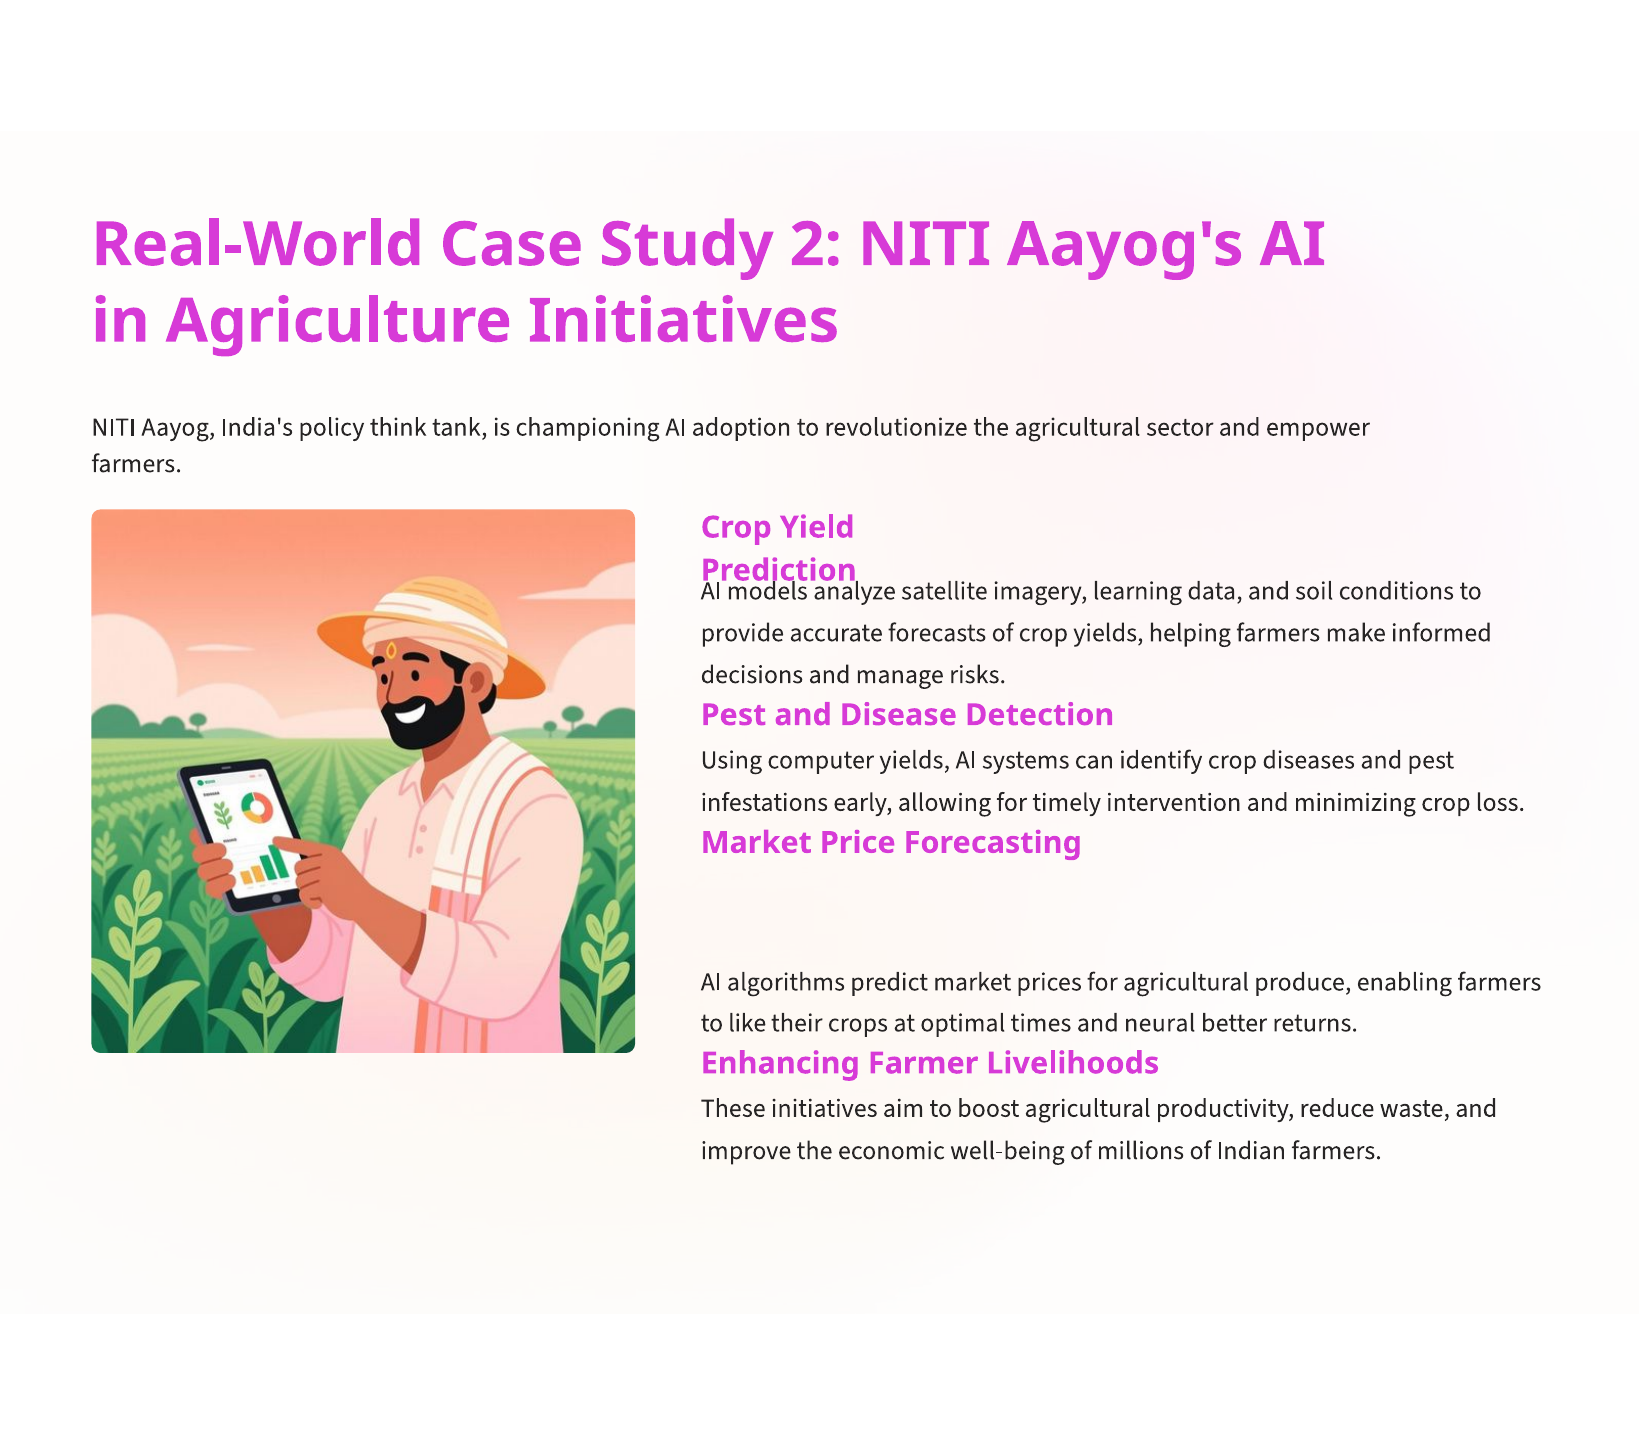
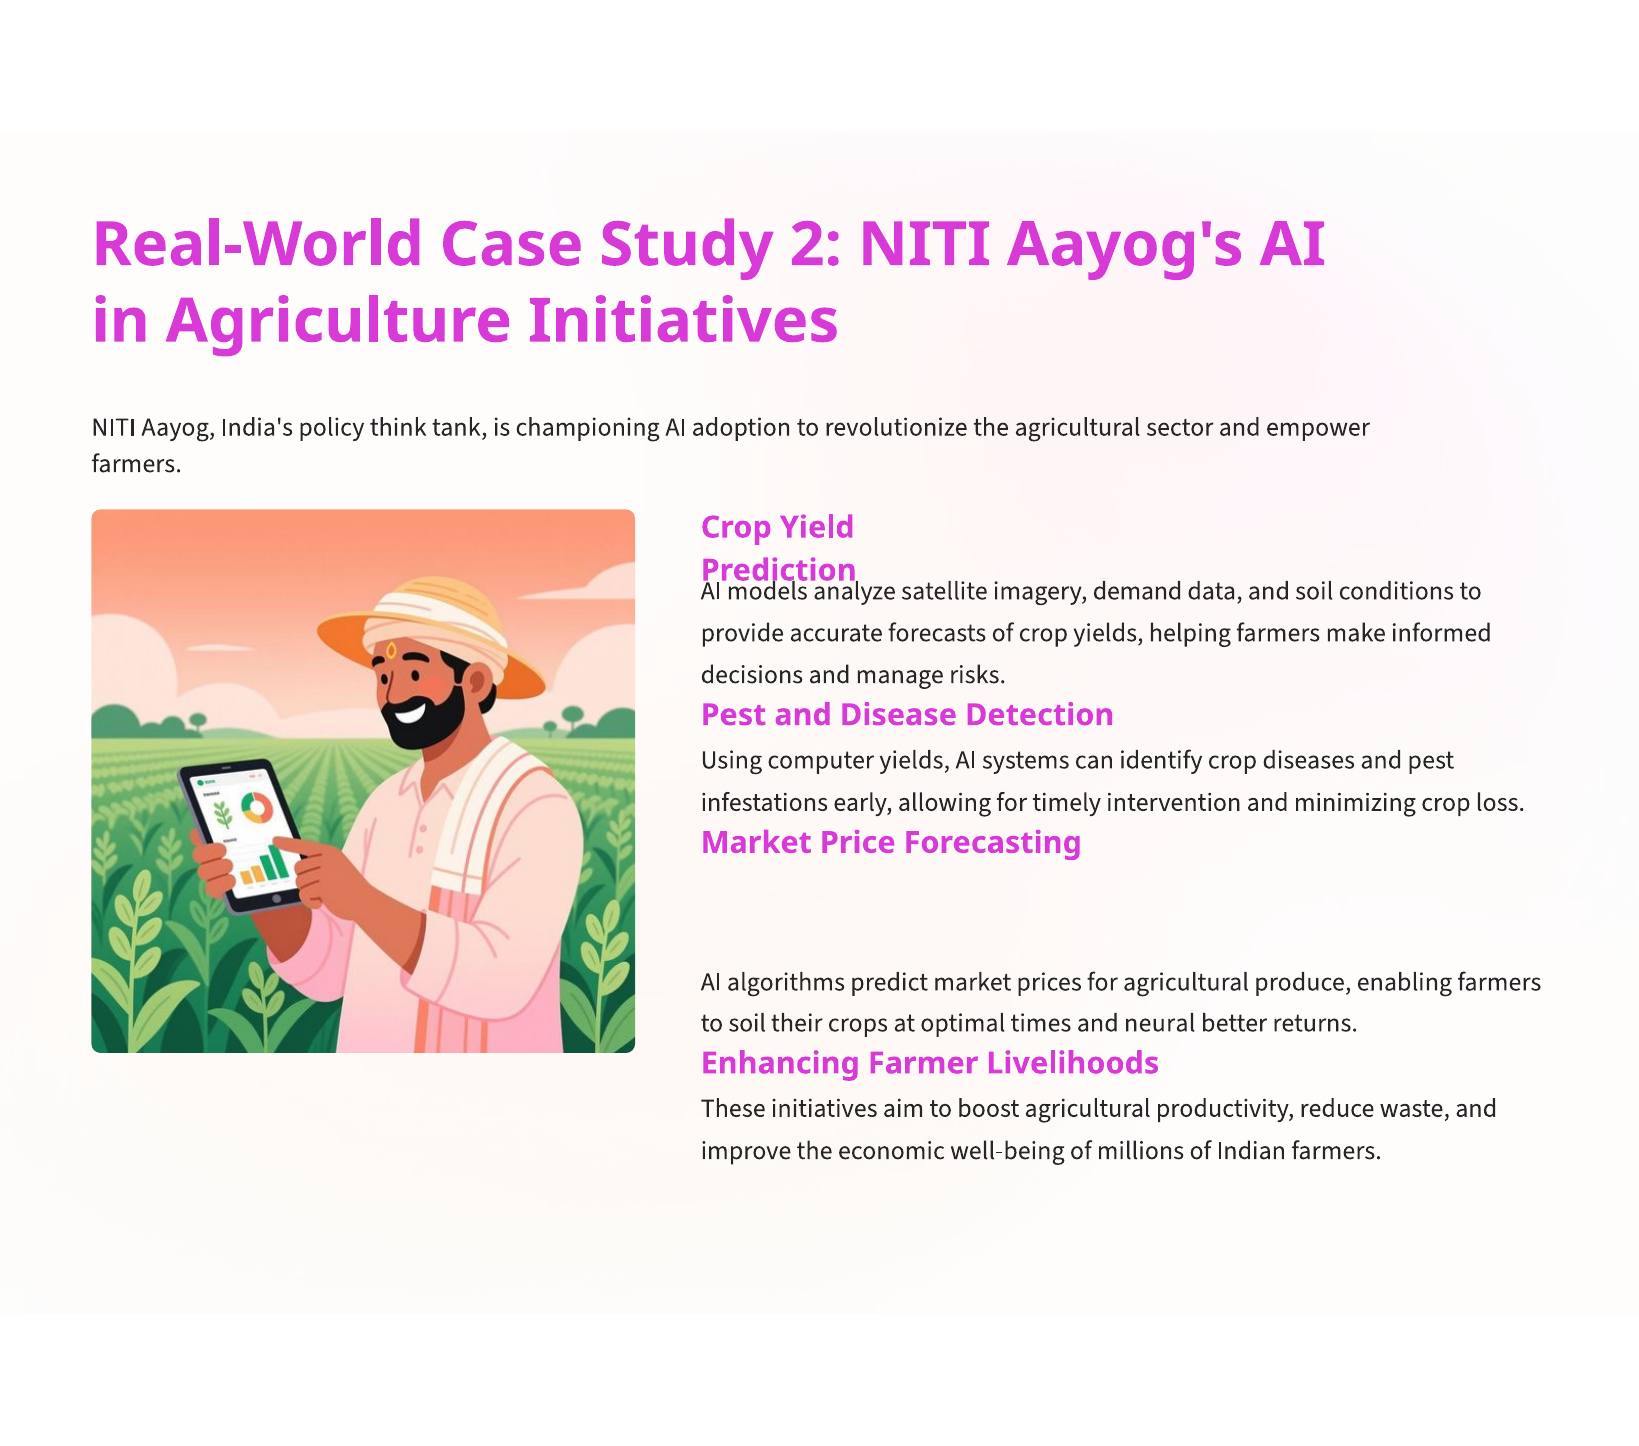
learning: learning -> demand (1137, 591)
to like: like -> soil (747, 1023)
